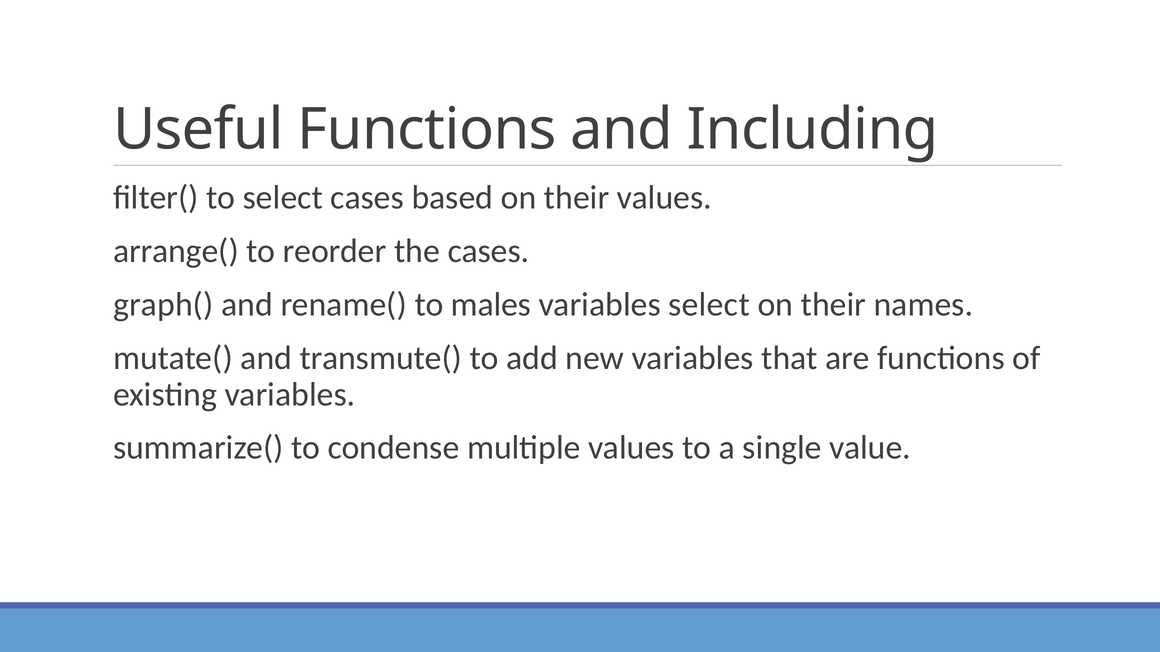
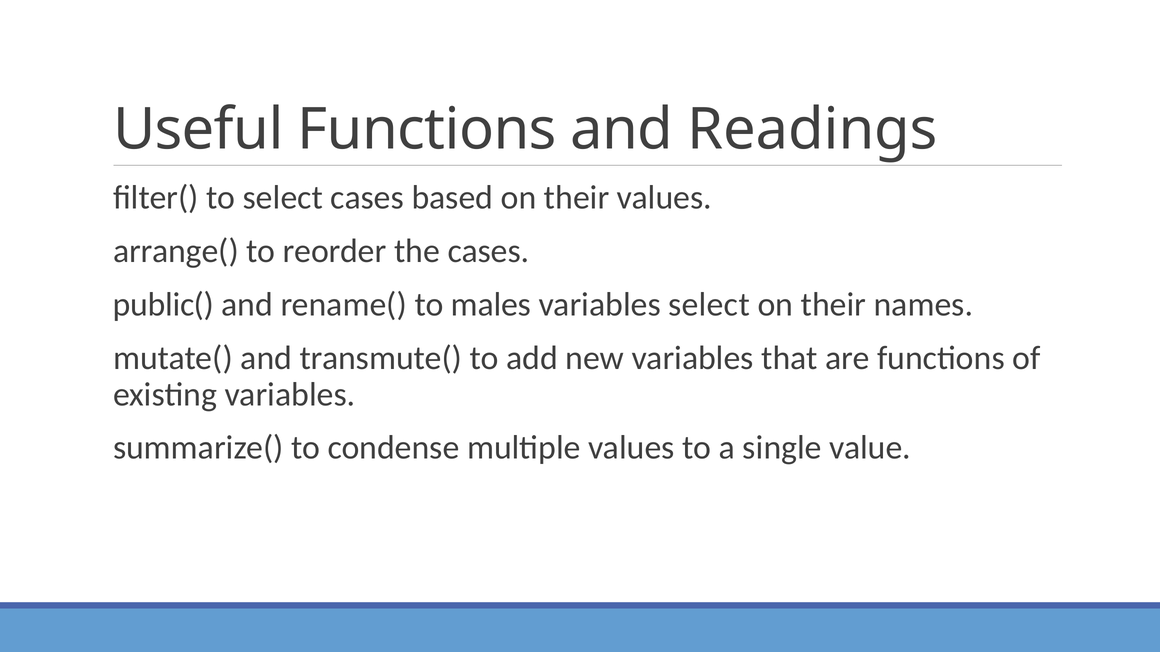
Including: Including -> Readings (812, 130)
graph(: graph( -> public( (164, 305)
